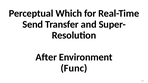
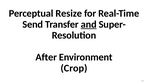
Which: Which -> Resize (69, 13)
and underline: none -> present (89, 24)
Func: Func -> Crop (74, 68)
